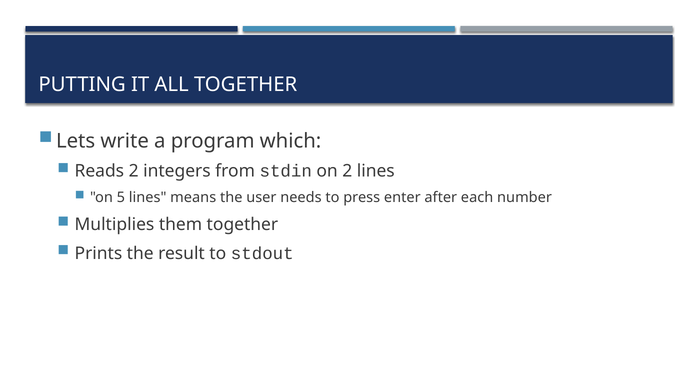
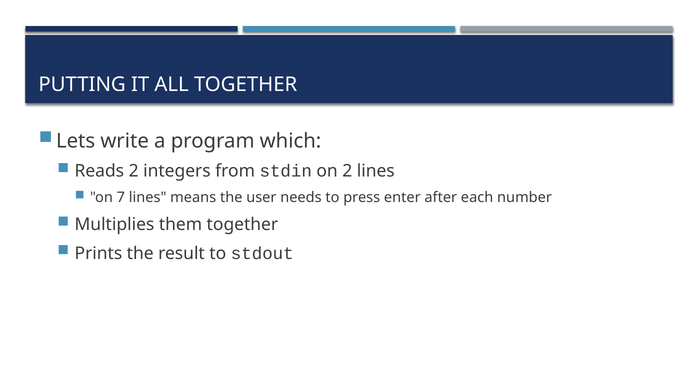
5: 5 -> 7 (121, 198)
